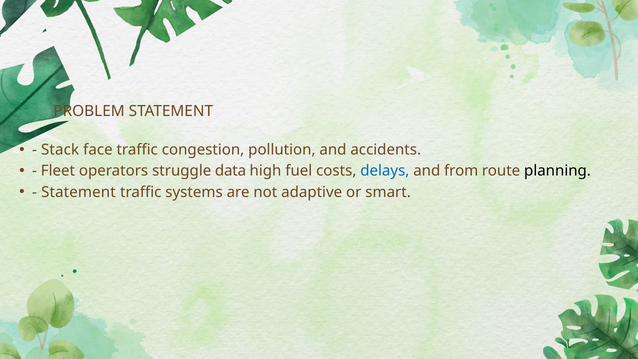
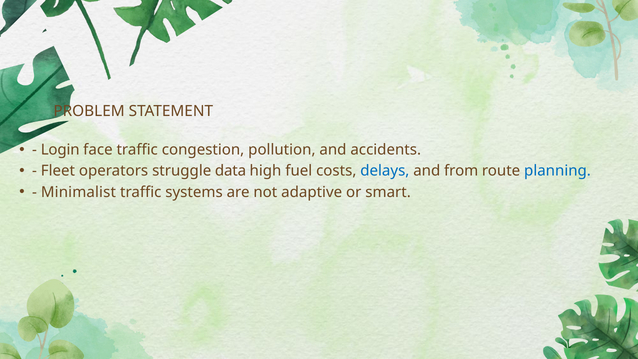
Stack: Stack -> Login (60, 150)
planning colour: black -> blue (558, 171)
Statement: Statement -> Minimalist (78, 192)
